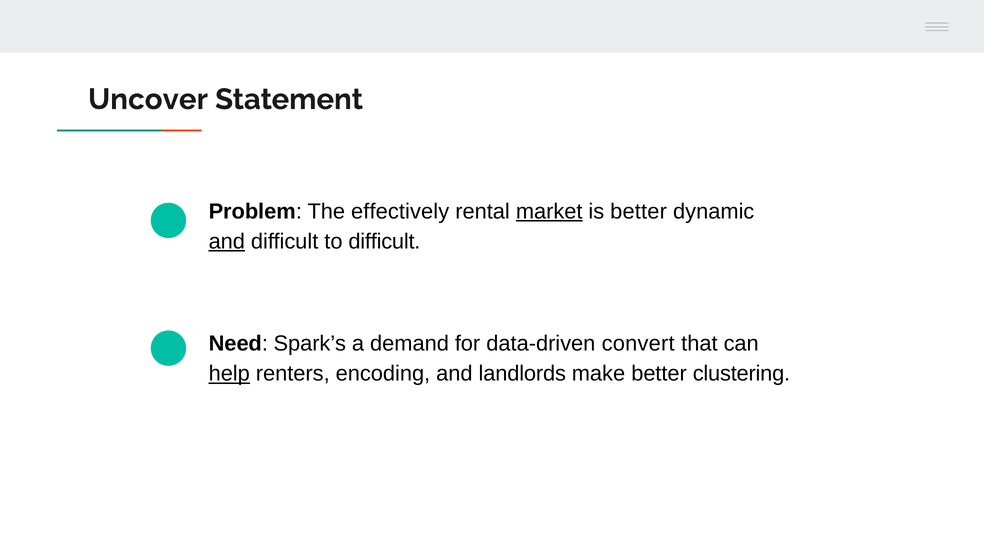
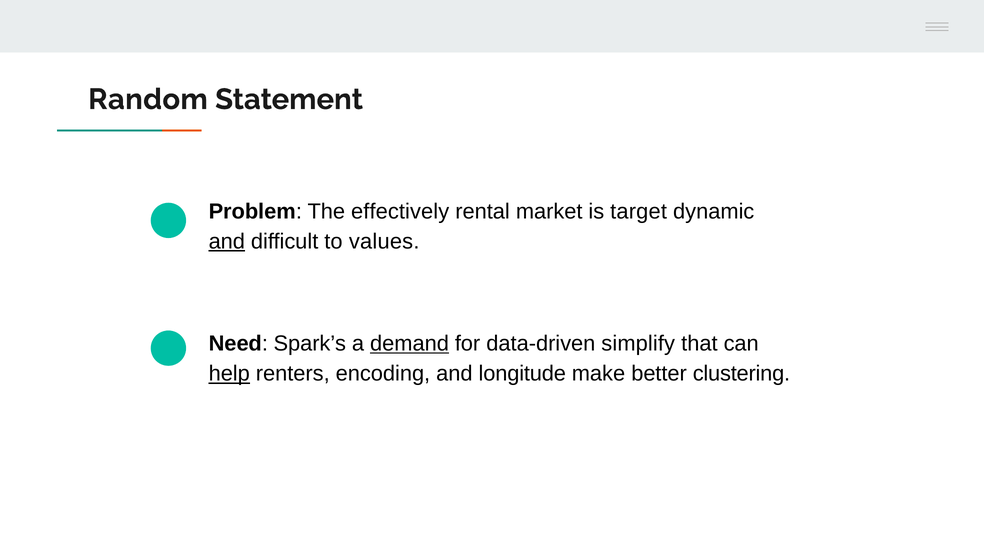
Uncover: Uncover -> Random (148, 99)
market underline: present -> none (549, 212)
is better: better -> target (639, 212)
to difficult: difficult -> values (384, 242)
demand underline: none -> present (410, 344)
convert: convert -> simplify (638, 344)
landlords: landlords -> longitude (522, 374)
